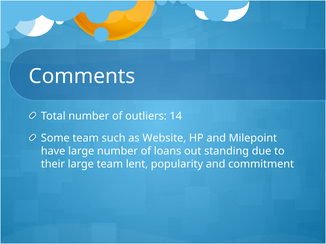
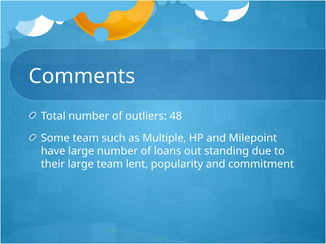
14: 14 -> 48 (176, 116)
Website: Website -> Multiple (164, 138)
